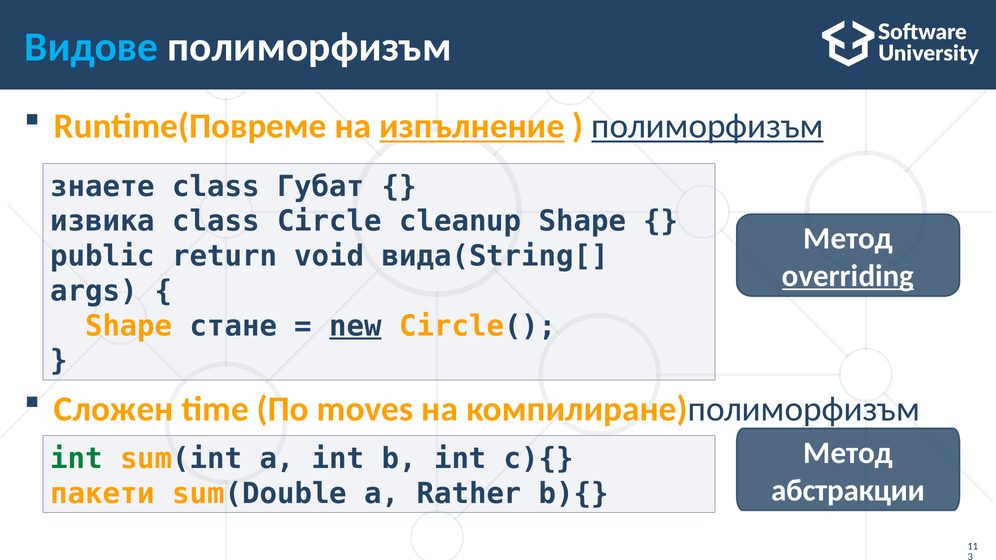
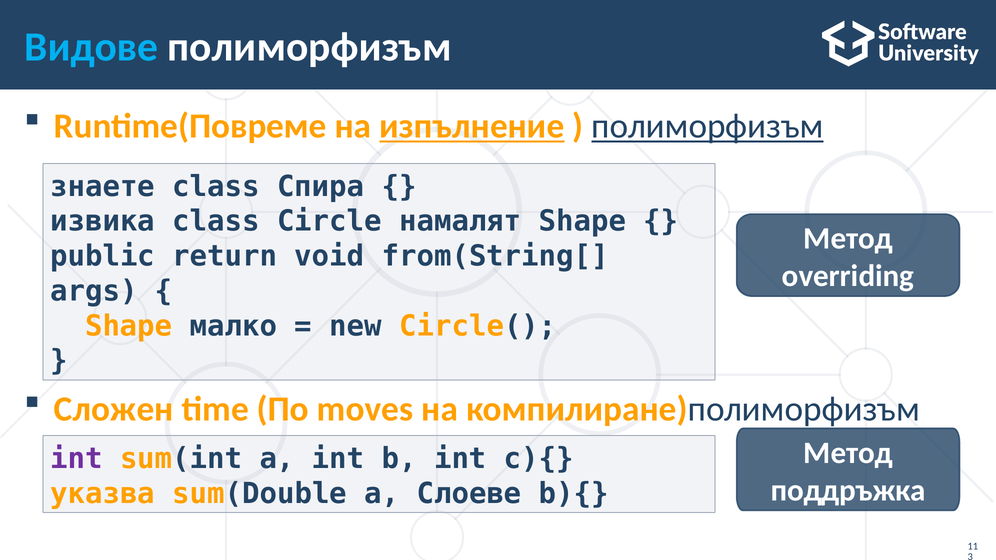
Губат: Губат -> Спира (321, 187)
cleanup: cleanup -> намалят (460, 221)
вида(String[: вида(String[ -> from(String[ (495, 256)
overriding underline: present -> none (848, 276)
стане: стане -> малко (233, 326)
new underline: present -> none (356, 326)
int colour: green -> purple (76, 459)
абстракции: абстракции -> поддръжка (848, 490)
пакети: пакети -> указва (103, 494)
Rather: Rather -> Слоеве (469, 494)
